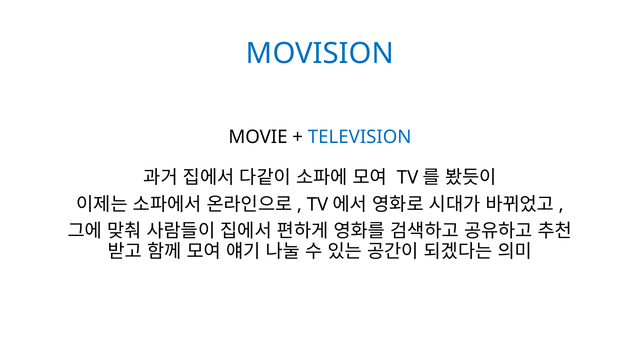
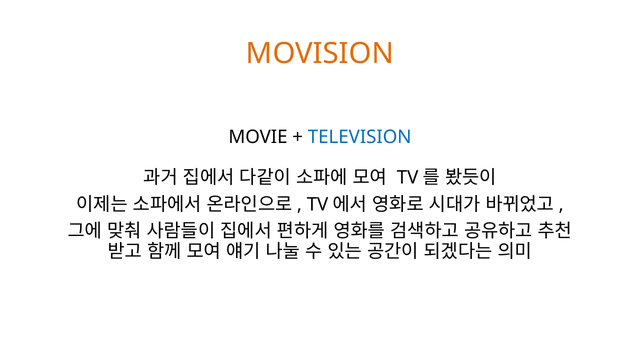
MOVISION colour: blue -> orange (320, 54)
